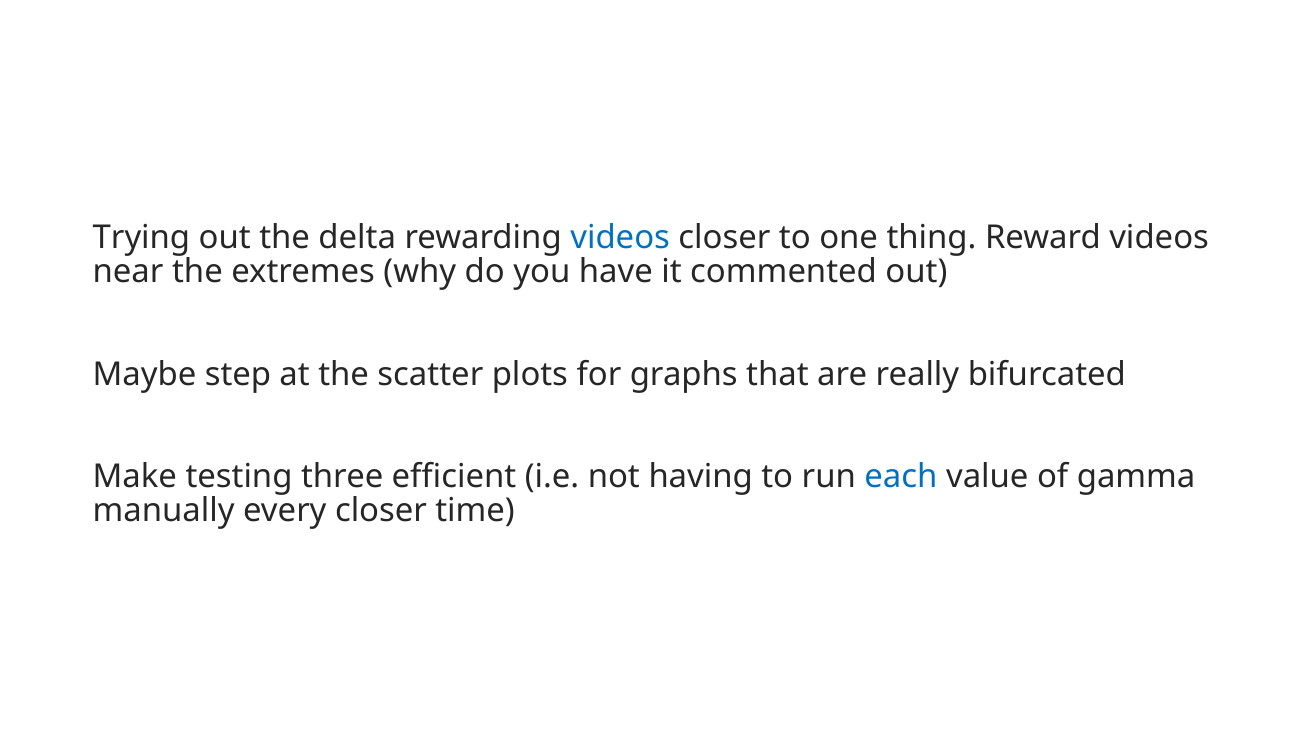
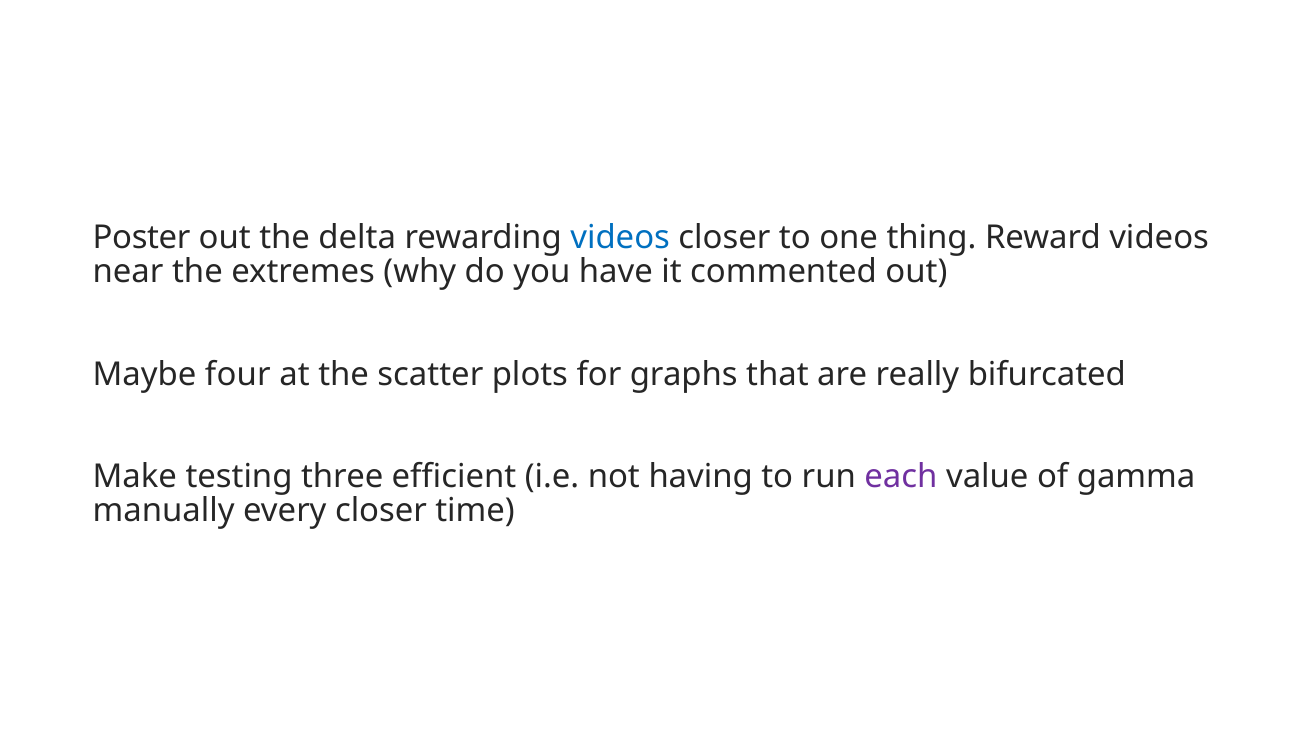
Trying: Trying -> Poster (142, 238)
step: step -> four (238, 374)
each colour: blue -> purple (901, 477)
